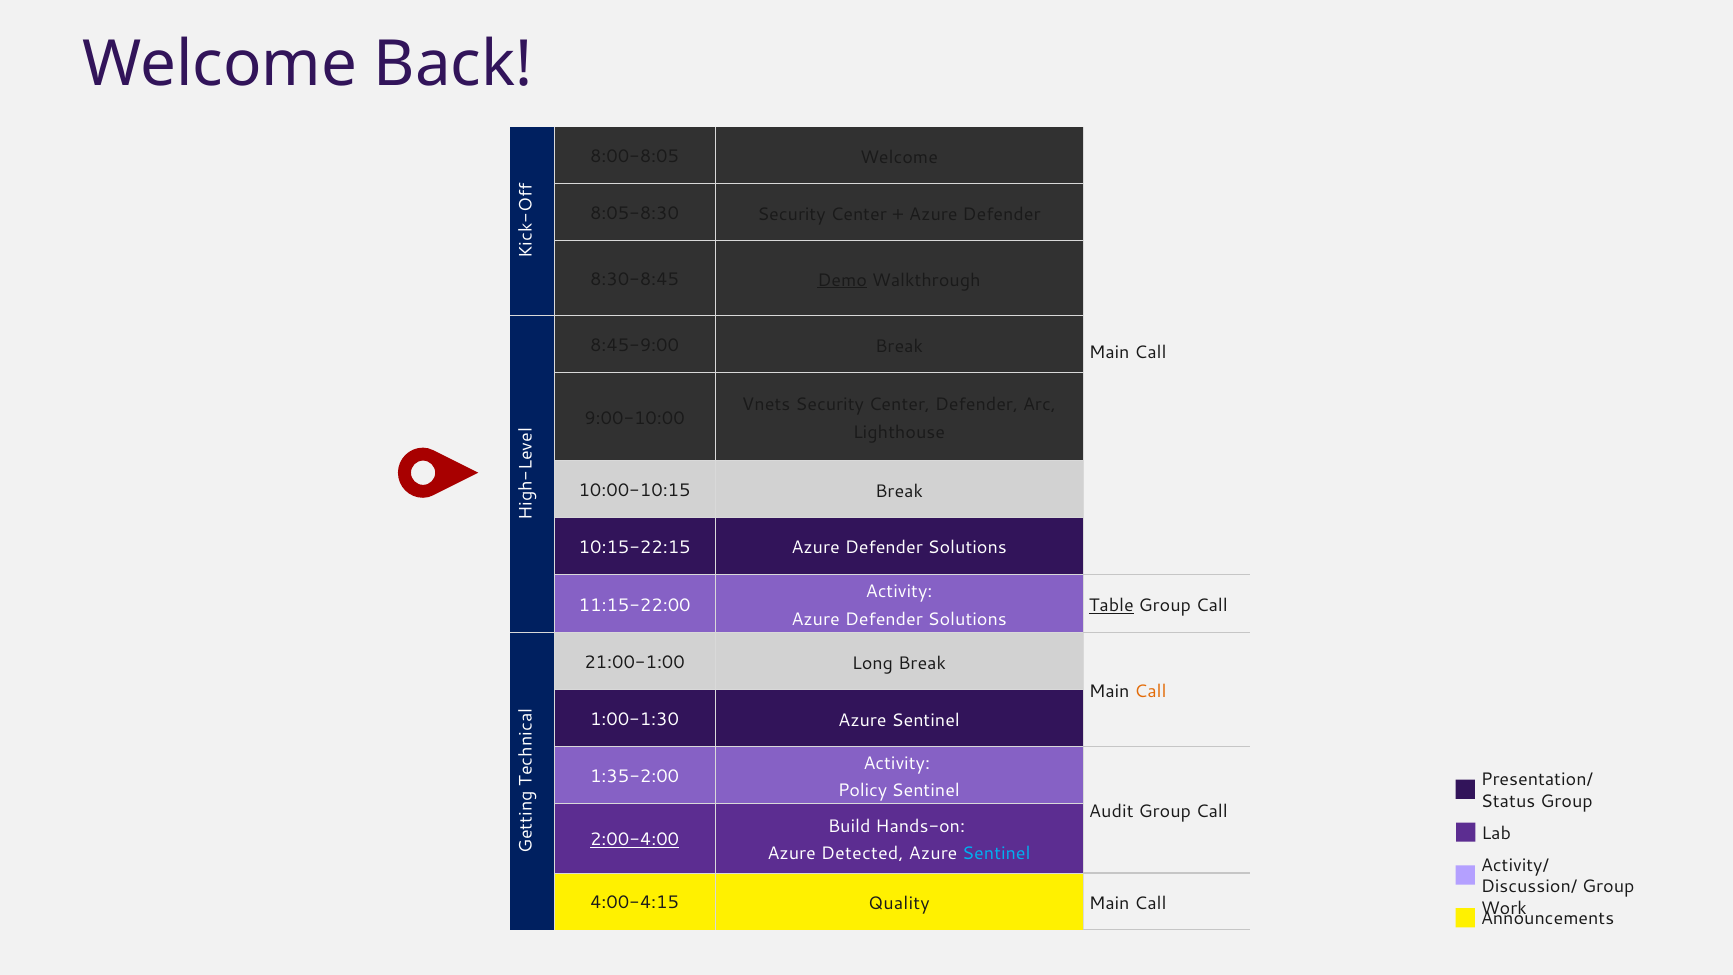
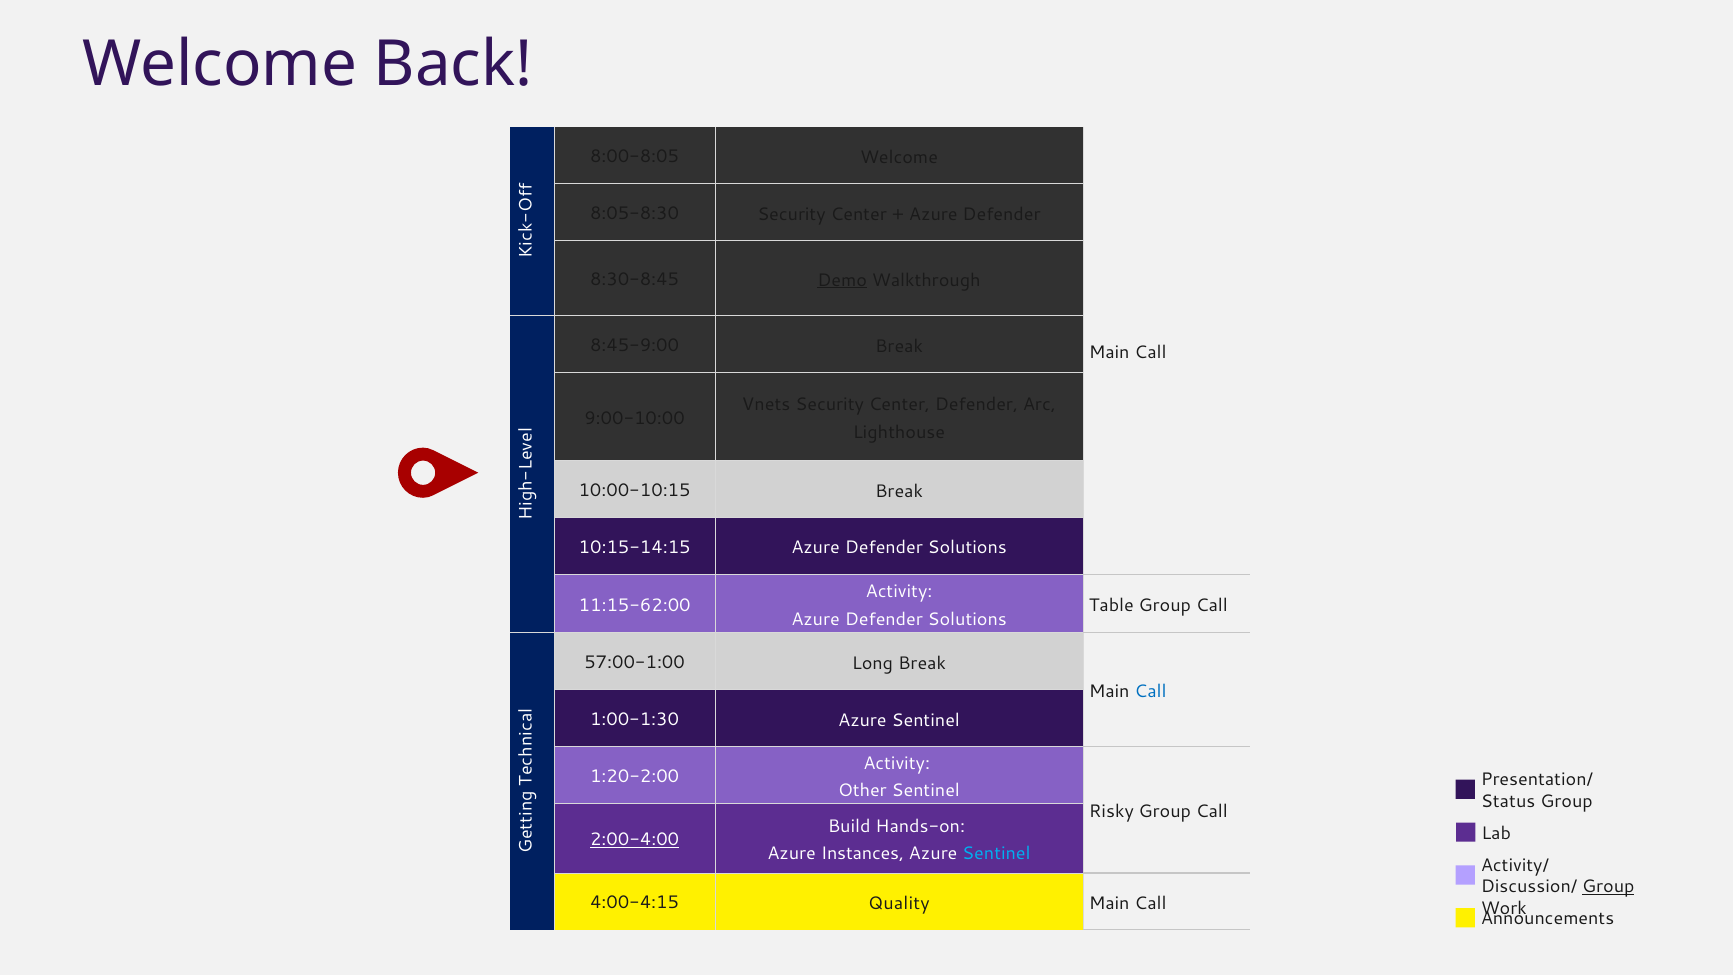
10:15-22:15: 10:15-22:15 -> 10:15-14:15 (635, 548)
11:15-22:00: 11:15-22:00 -> 11:15-62:00 (635, 605)
Table underline: present -> none (1111, 605)
21:00-1:00: 21:00-1:00 -> 57:00-1:00 (635, 663)
Call colour: orange -> blue (1151, 692)
1:35-2:00: 1:35-2:00 -> 1:20-2:00 (635, 777)
Policy: Policy -> Other (862, 791)
Audit: Audit -> Risky (1111, 812)
Detected: Detected -> Instances (862, 854)
Group underline: none -> present (1608, 887)
